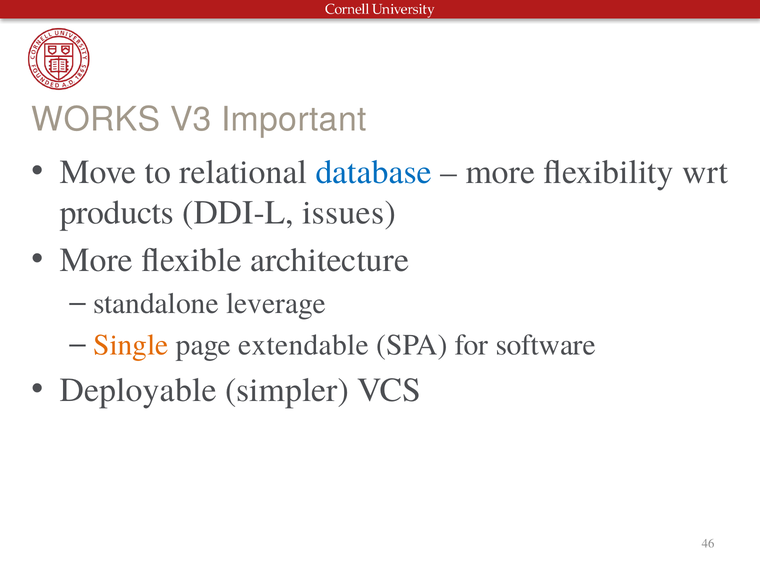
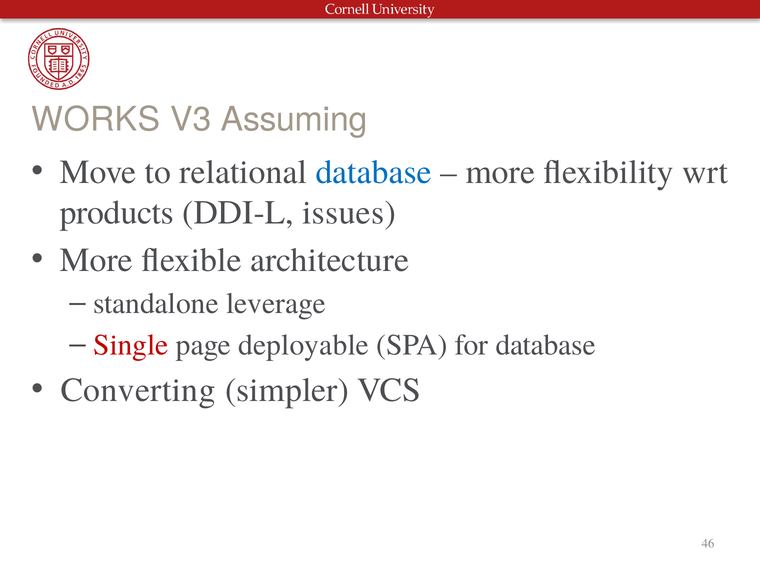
Important: Important -> Assuming (294, 120)
Single colour: orange -> red (131, 345)
extendable: extendable -> deployable (304, 345)
for software: software -> database (546, 345)
Deployable: Deployable -> Converting (138, 390)
